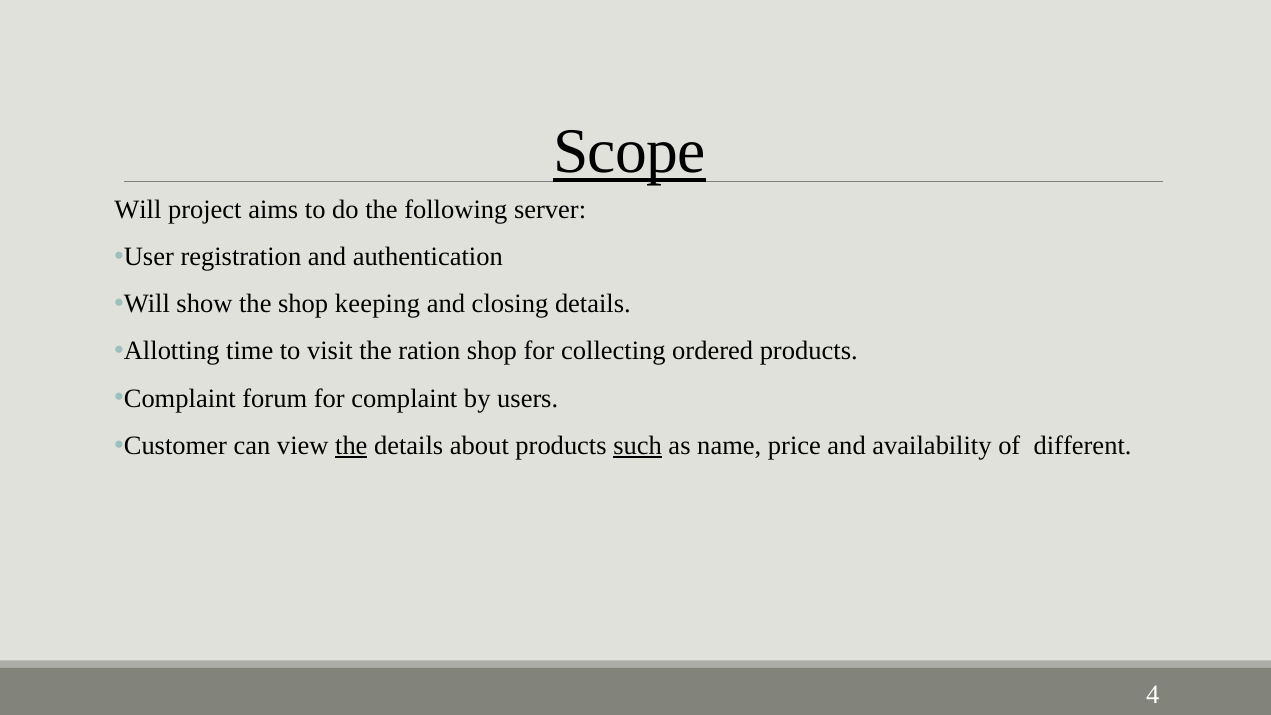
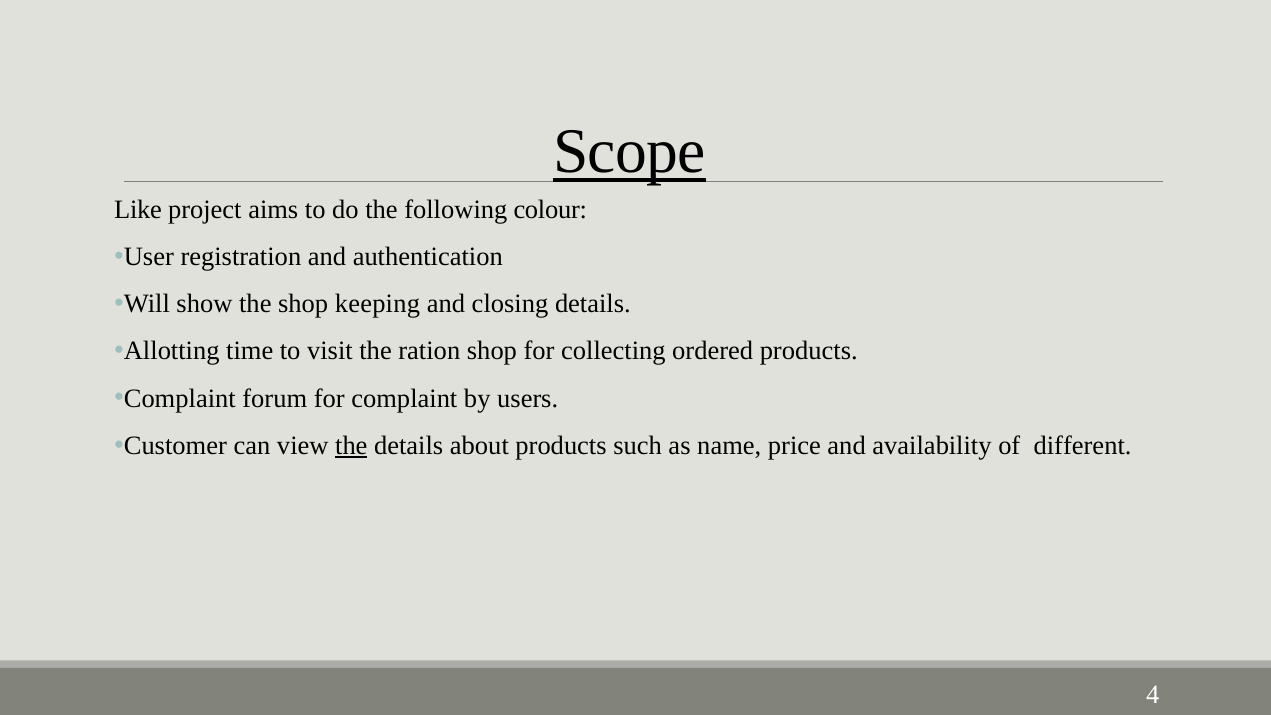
Will: Will -> Like (138, 210)
server: server -> colour (550, 210)
such underline: present -> none (638, 445)
